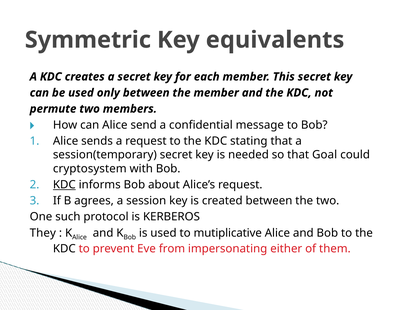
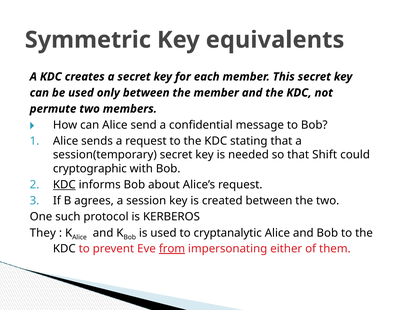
Goal: Goal -> Shift (325, 155)
cryptosystem: cryptosystem -> cryptographic (90, 168)
mutiplicative: mutiplicative -> cryptanalytic (228, 233)
from underline: none -> present (172, 248)
